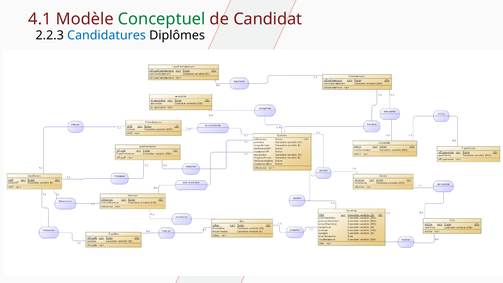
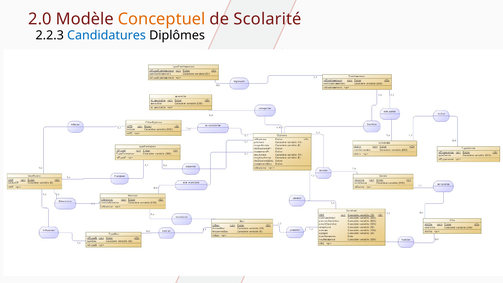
4.1: 4.1 -> 2.0 (40, 19)
Conceptuel colour: green -> orange (162, 19)
Candidat: Candidat -> Scolarité (268, 19)
